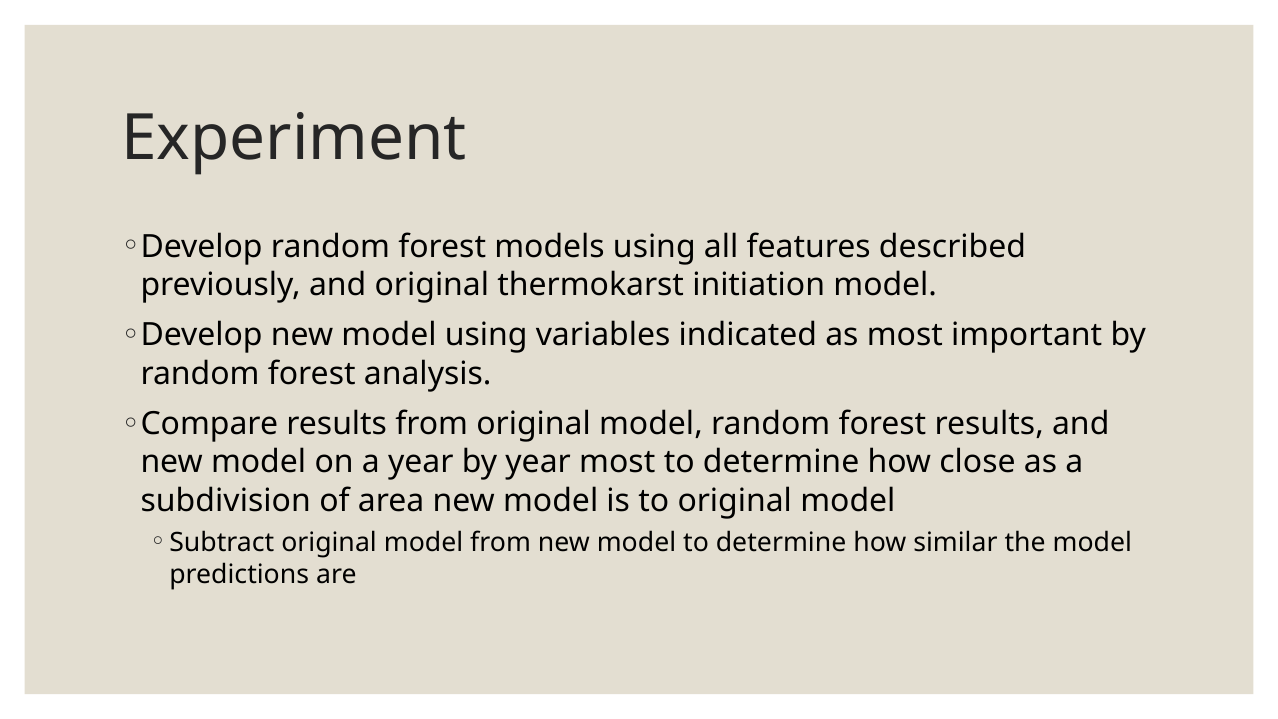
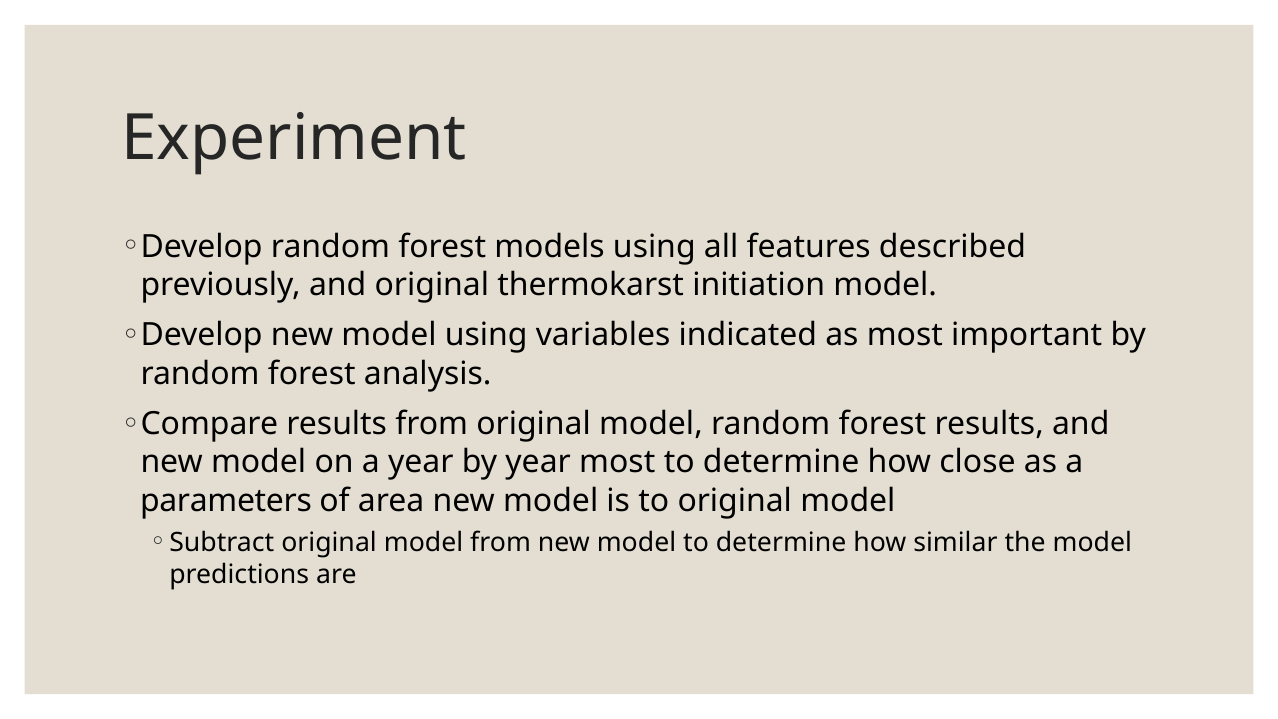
subdivision: subdivision -> parameters (226, 501)
